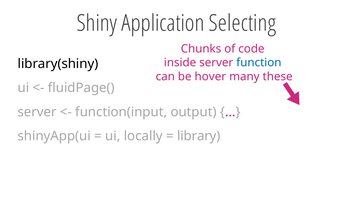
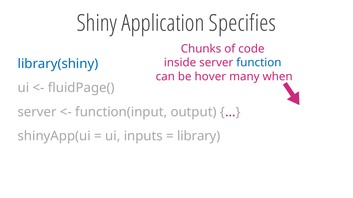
Selecting: Selecting -> Specifies (242, 23)
library(shiny colour: black -> blue (58, 64)
these: these -> when (278, 77)
locally: locally -> inputs (143, 136)
